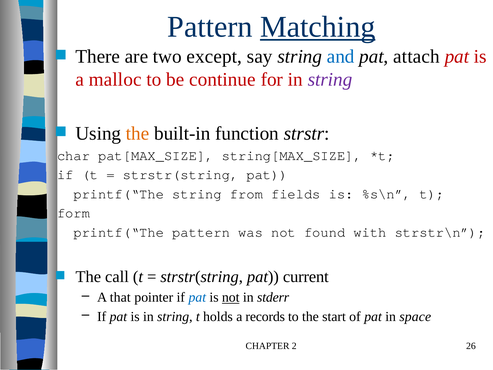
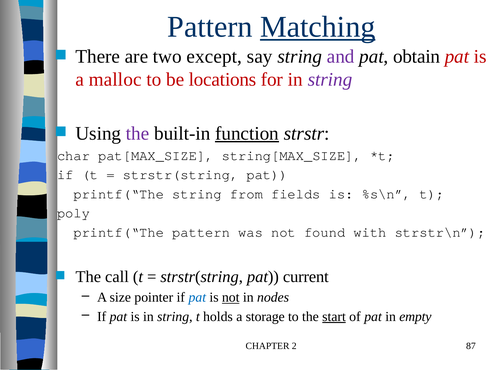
and colour: blue -> purple (341, 57)
attach: attach -> obtain (417, 57)
continue: continue -> locations (223, 80)
the colour: orange -> purple (138, 133)
function underline: none -> present (247, 133)
form: form -> poly (73, 213)
that: that -> size (120, 297)
stderr: stderr -> nodes (273, 297)
records: records -> storage (265, 316)
start underline: none -> present (334, 316)
space: space -> empty (415, 316)
26: 26 -> 87 (471, 346)
